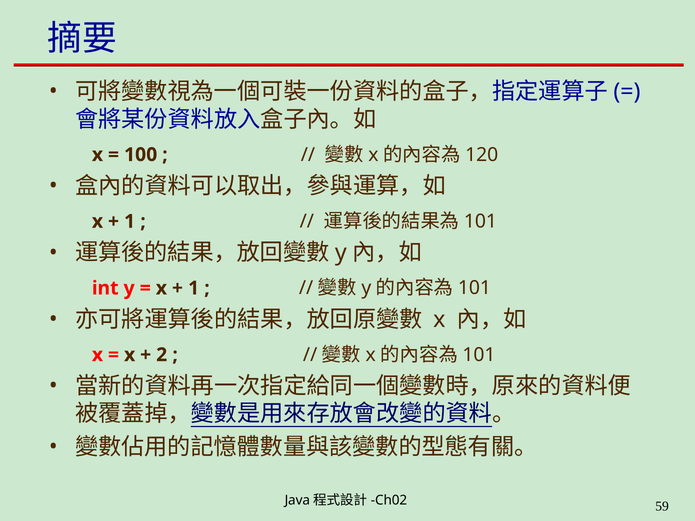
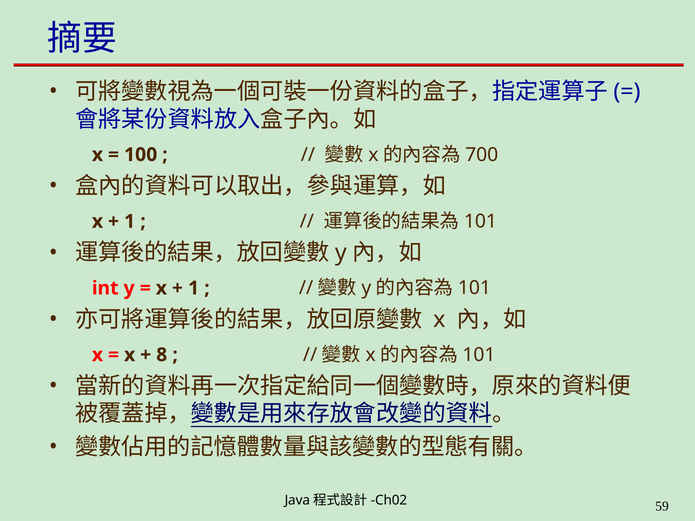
120: 120 -> 700 (482, 155)
2: 2 -> 8 (162, 355)
